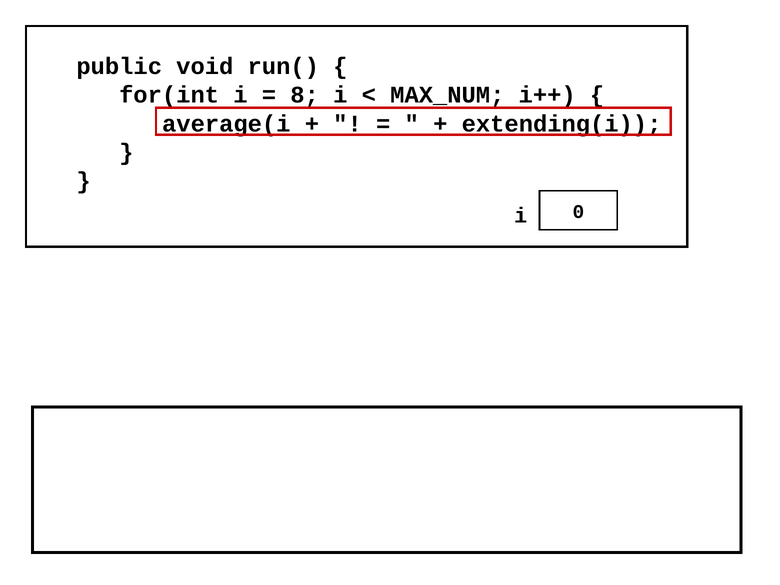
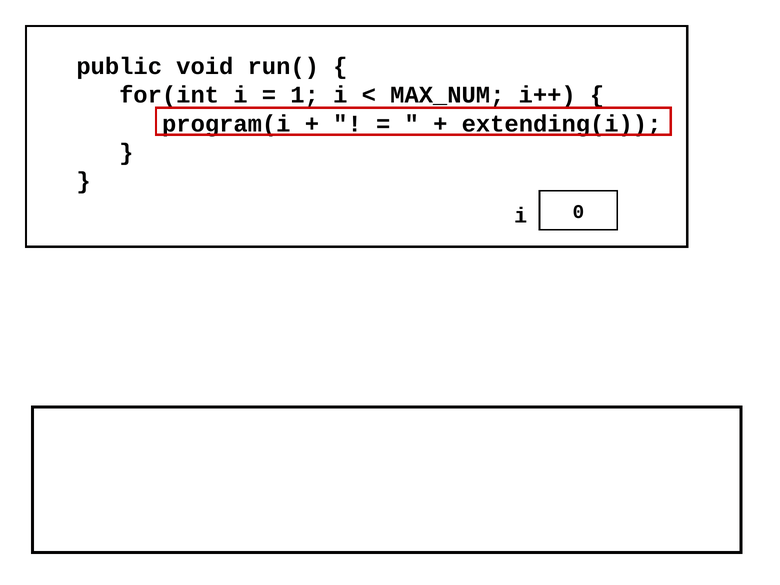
8: 8 -> 1 (305, 95)
average(i: average(i -> program(i (226, 124)
